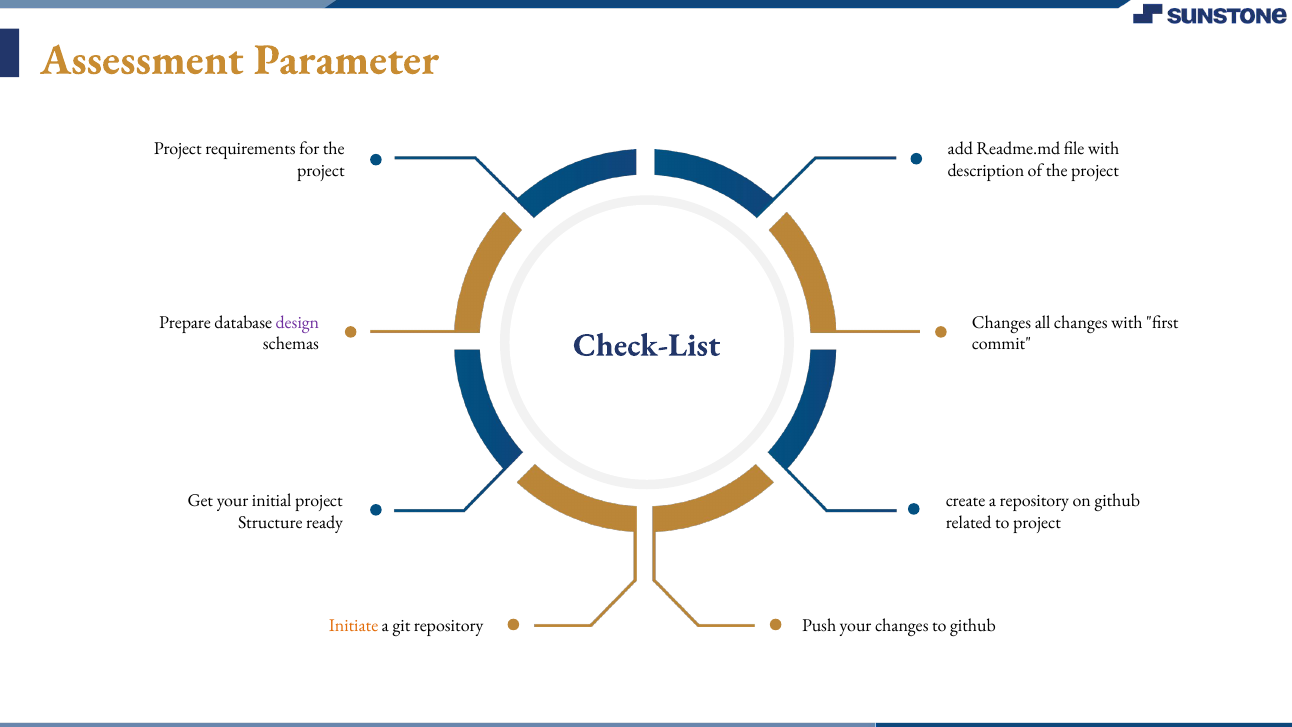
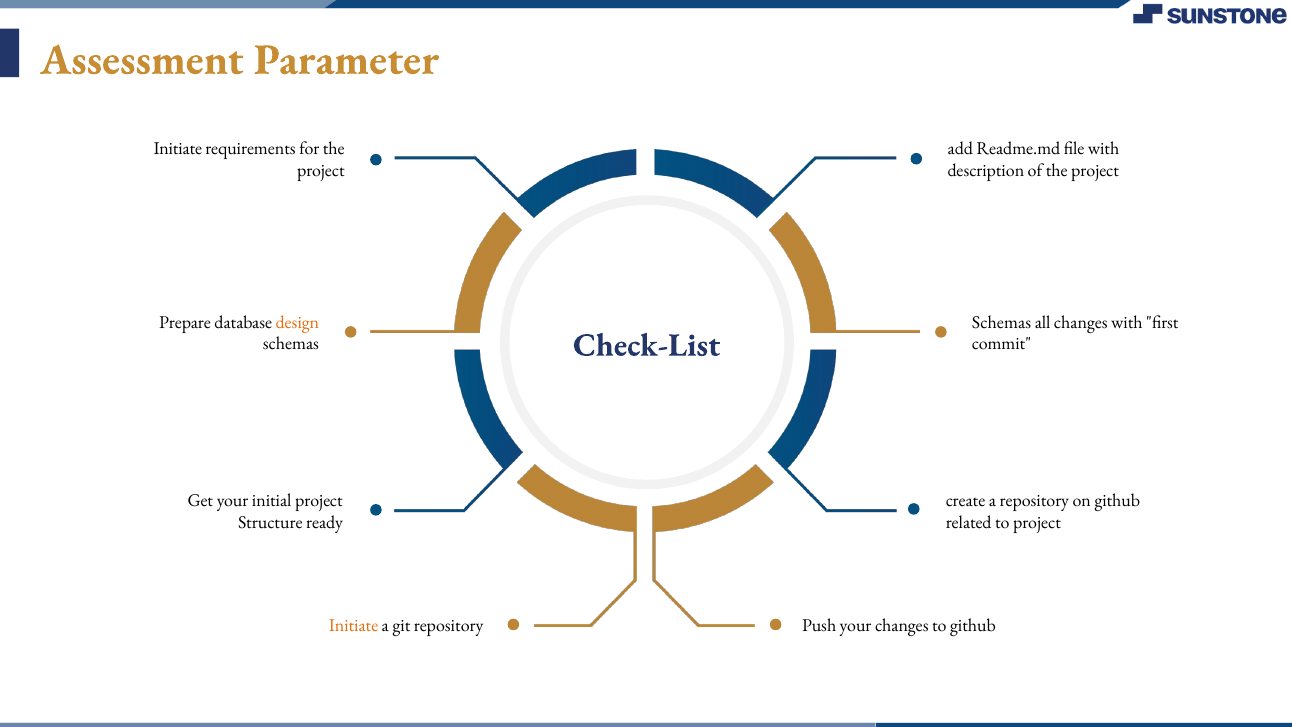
Project: Project -> Initiate (178, 149)
design colour: purple -> orange (297, 322)
Changes: Changes -> Schemas (1001, 322)
